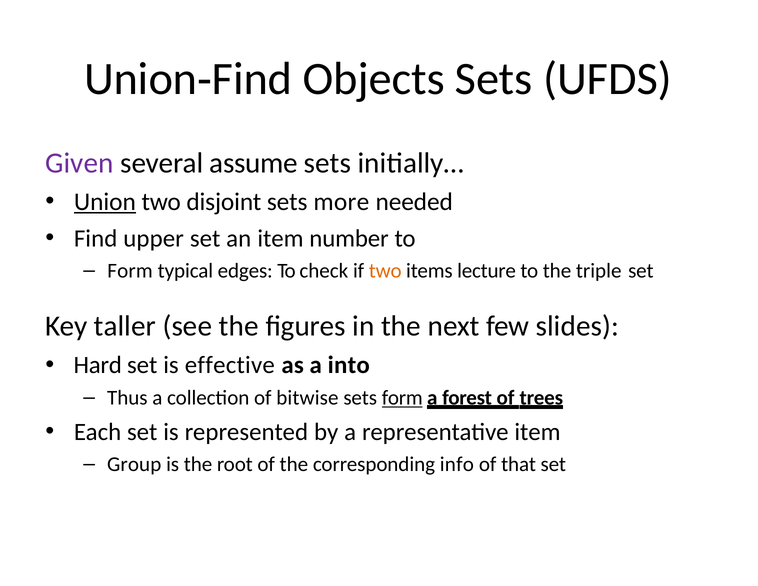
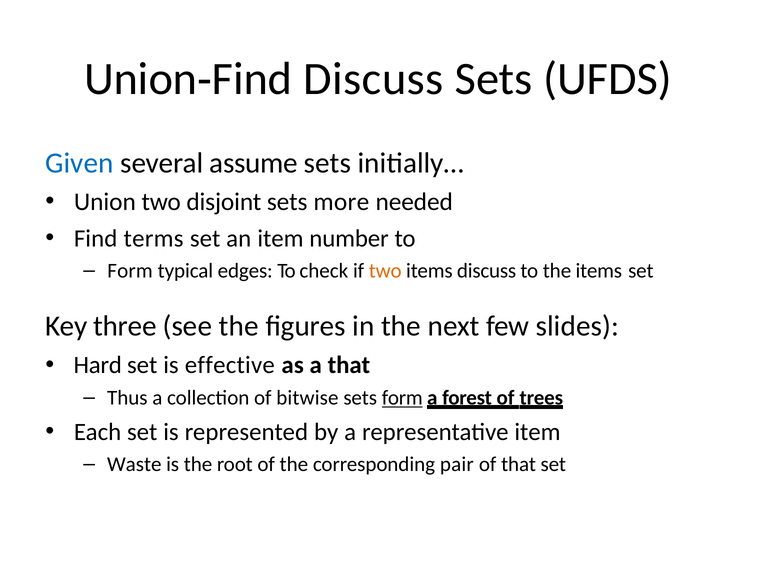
Objects: Objects -> Discuss (373, 79)
Given colour: purple -> blue (79, 163)
Union underline: present -> none (105, 202)
upper: upper -> terms (154, 238)
items lecture: lecture -> discuss (487, 271)
the triple: triple -> items (599, 271)
taller: taller -> three (125, 326)
a into: into -> that (349, 365)
Group: Group -> Waste (134, 464)
info: info -> pair (457, 464)
